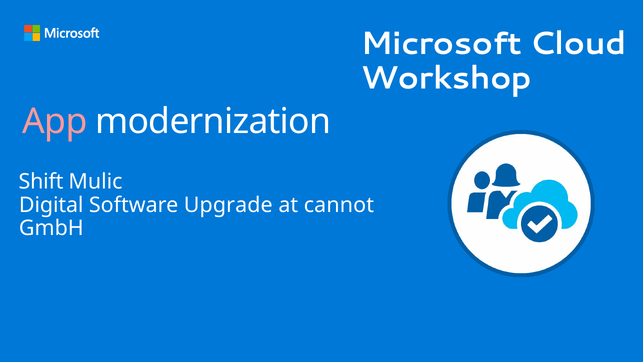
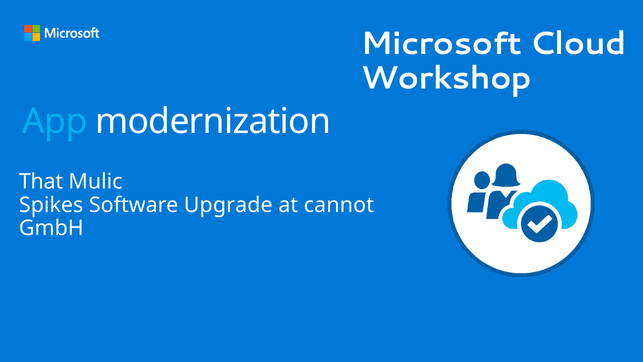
App colour: pink -> light blue (55, 121)
Shift: Shift -> That (41, 182)
Digital: Digital -> Spikes (51, 205)
